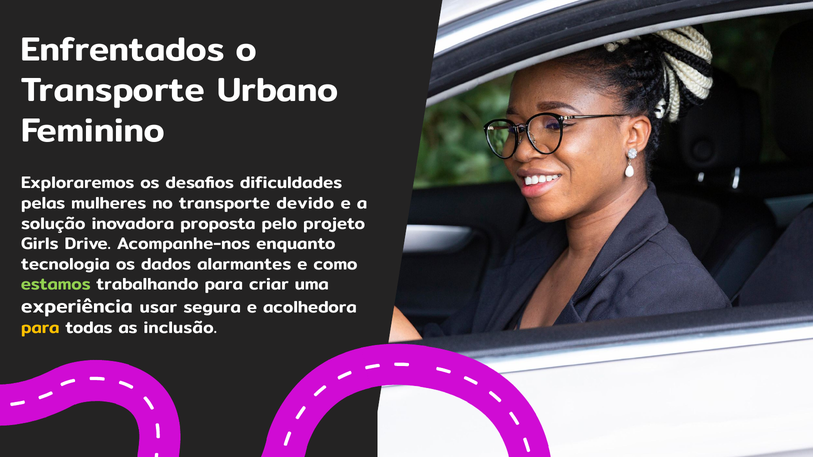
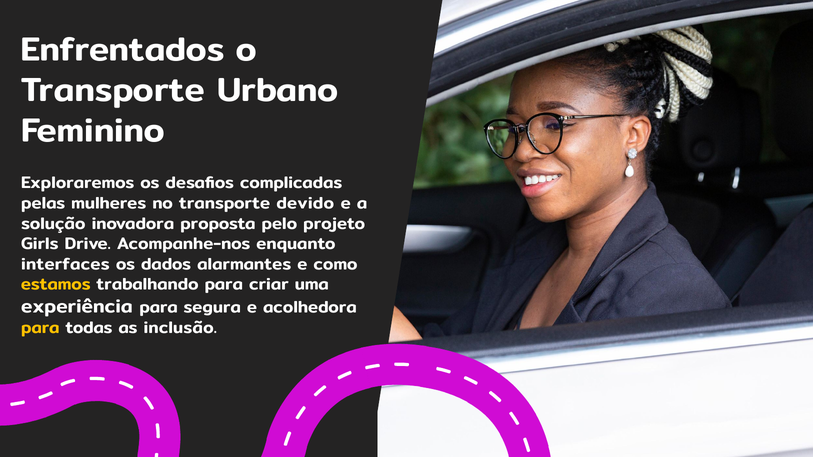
dificuldades: dificuldades -> complicadas (291, 183)
tecnologia: tecnologia -> interfaces (65, 264)
estamos colour: light green -> yellow (56, 285)
experiência usar: usar -> para (159, 307)
